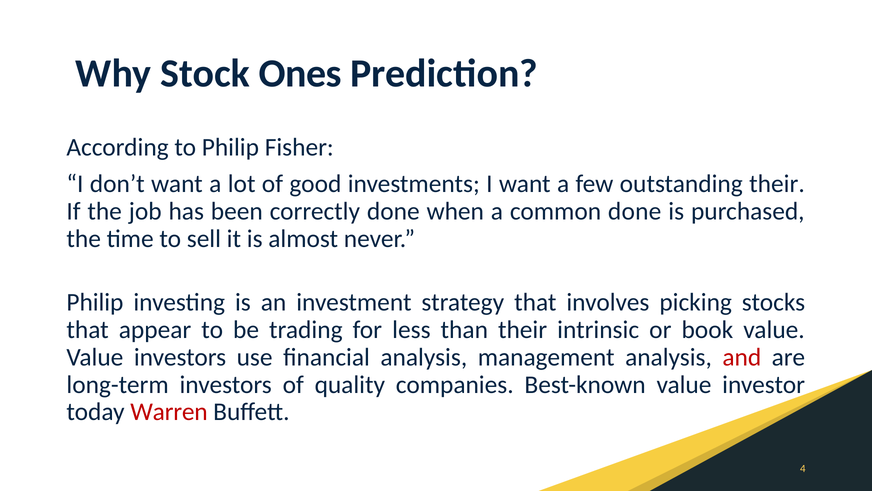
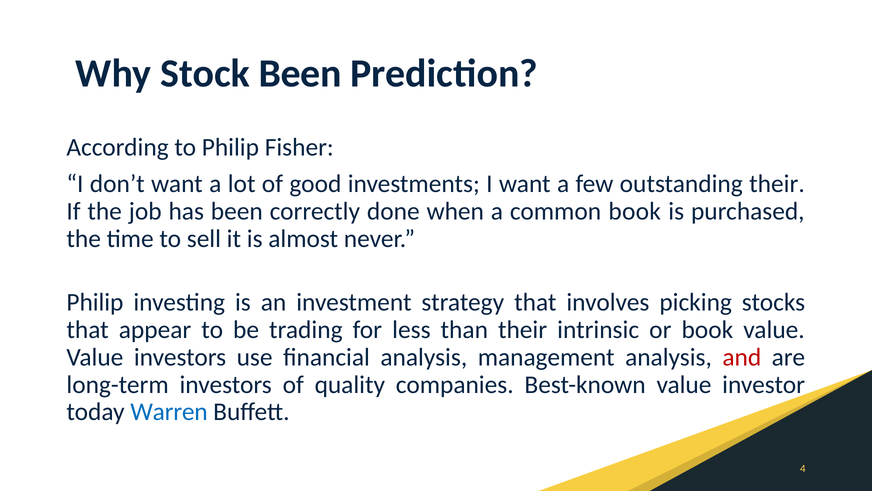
Stock Ones: Ones -> Been (300, 73)
common done: done -> book (635, 211)
Warren colour: red -> blue (169, 412)
